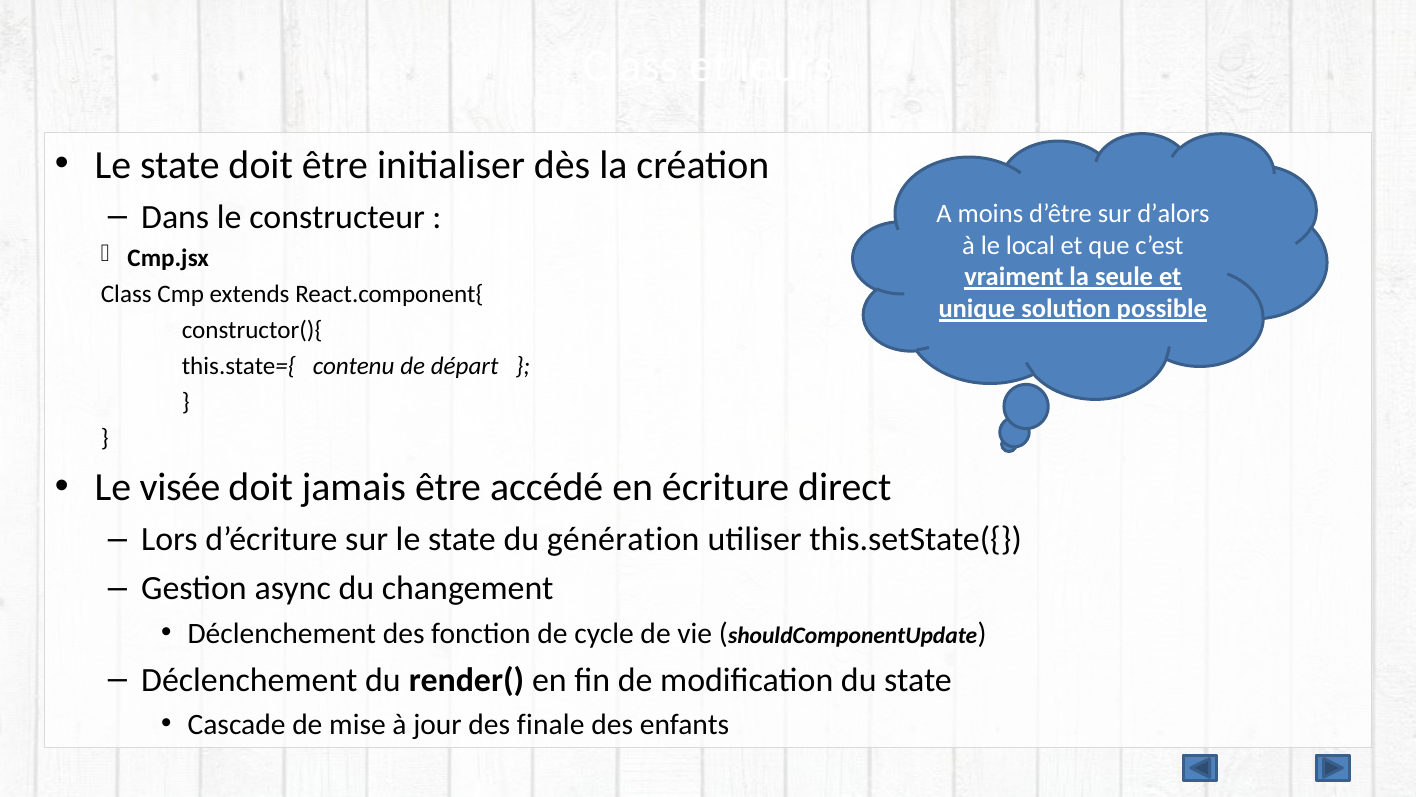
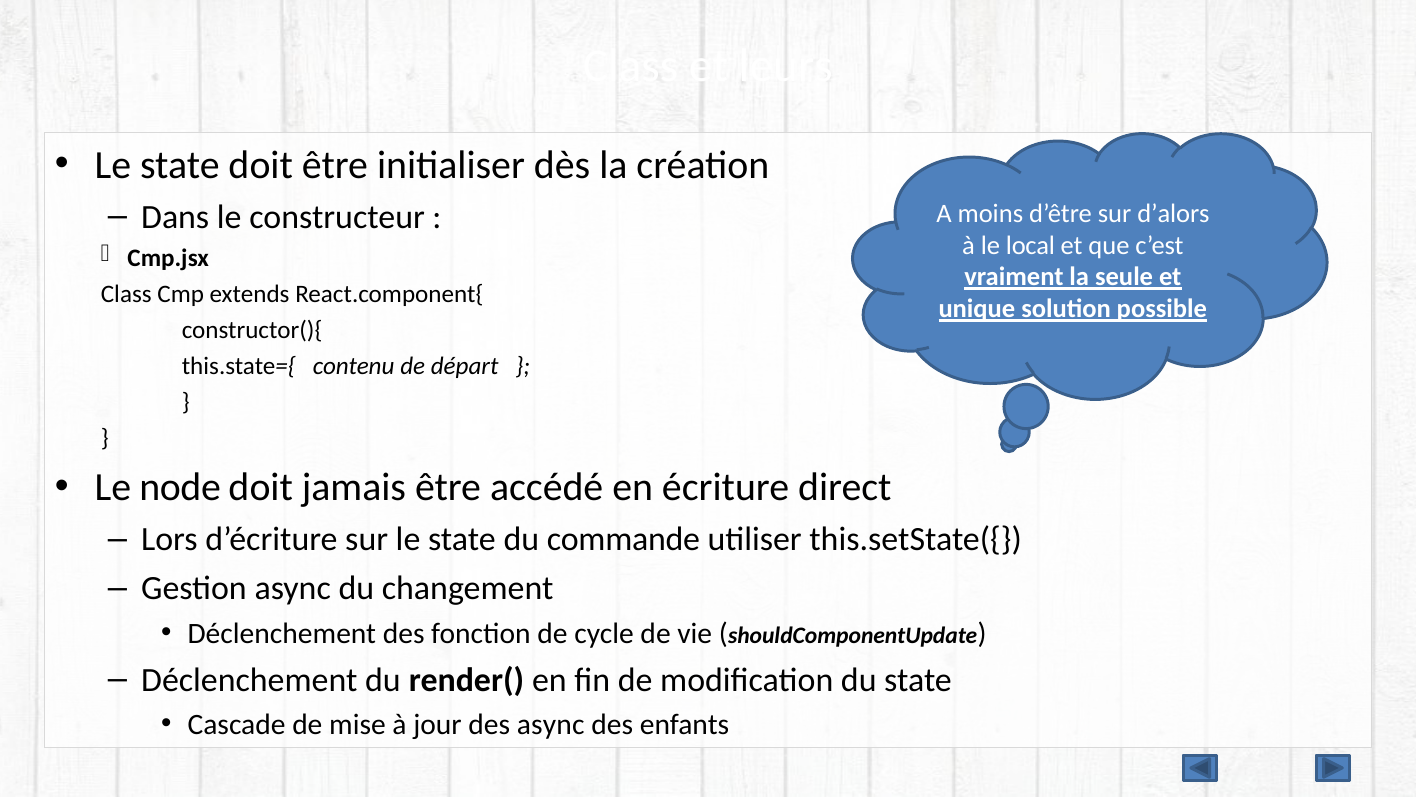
visée: visée -> node (180, 487)
génération: génération -> commande (623, 539)
des finale: finale -> async (551, 724)
